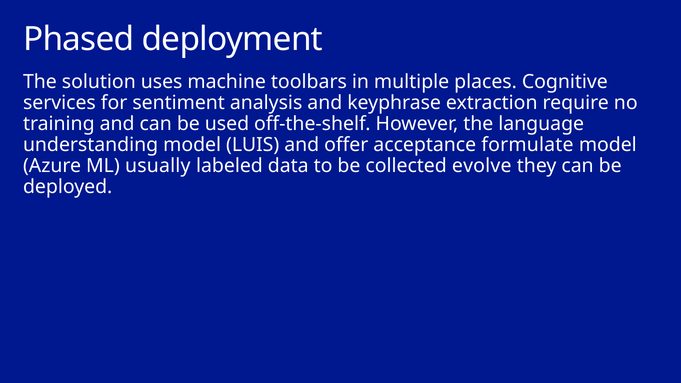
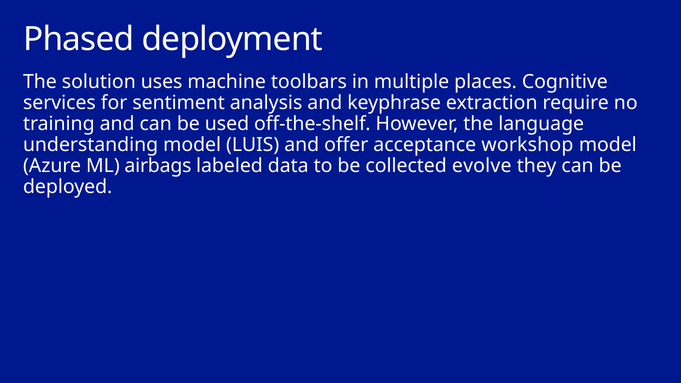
formulate: formulate -> workshop (527, 145)
usually: usually -> airbags (158, 166)
